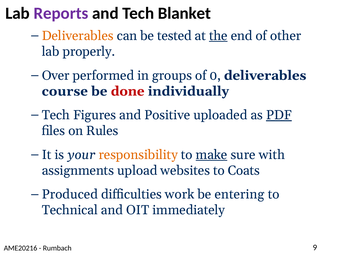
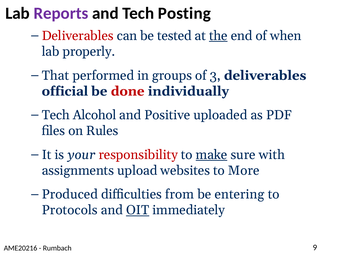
Blanket: Blanket -> Posting (184, 13)
Deliverables colour: orange -> red (78, 36)
other: other -> when (286, 36)
Over: Over -> That (56, 76)
0: 0 -> 3 (215, 76)
course: course -> official (65, 91)
Figures: Figures -> Alcohol (95, 115)
PDF underline: present -> none (279, 115)
responsibility colour: orange -> red (138, 155)
Coats: Coats -> More (244, 171)
work: work -> from (180, 195)
Technical: Technical -> Protocols (70, 210)
OIT underline: none -> present (138, 210)
